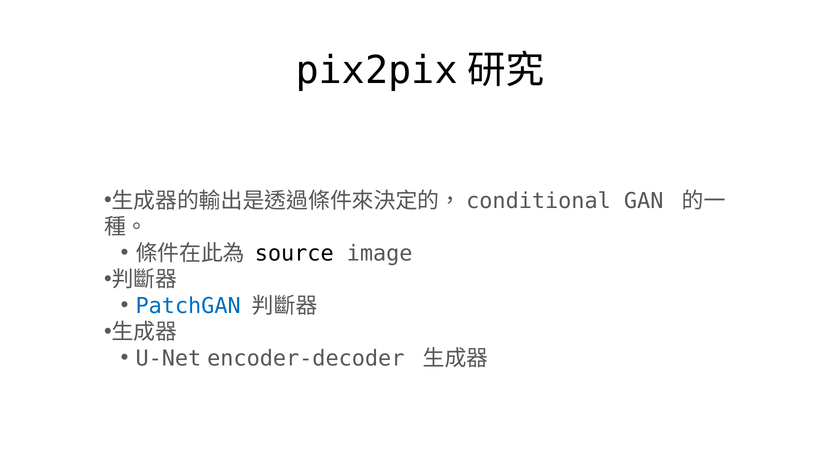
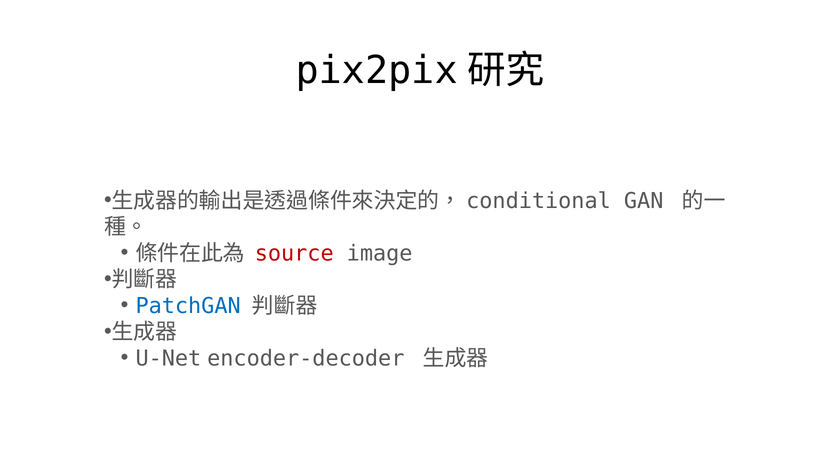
source colour: black -> red (294, 253)
